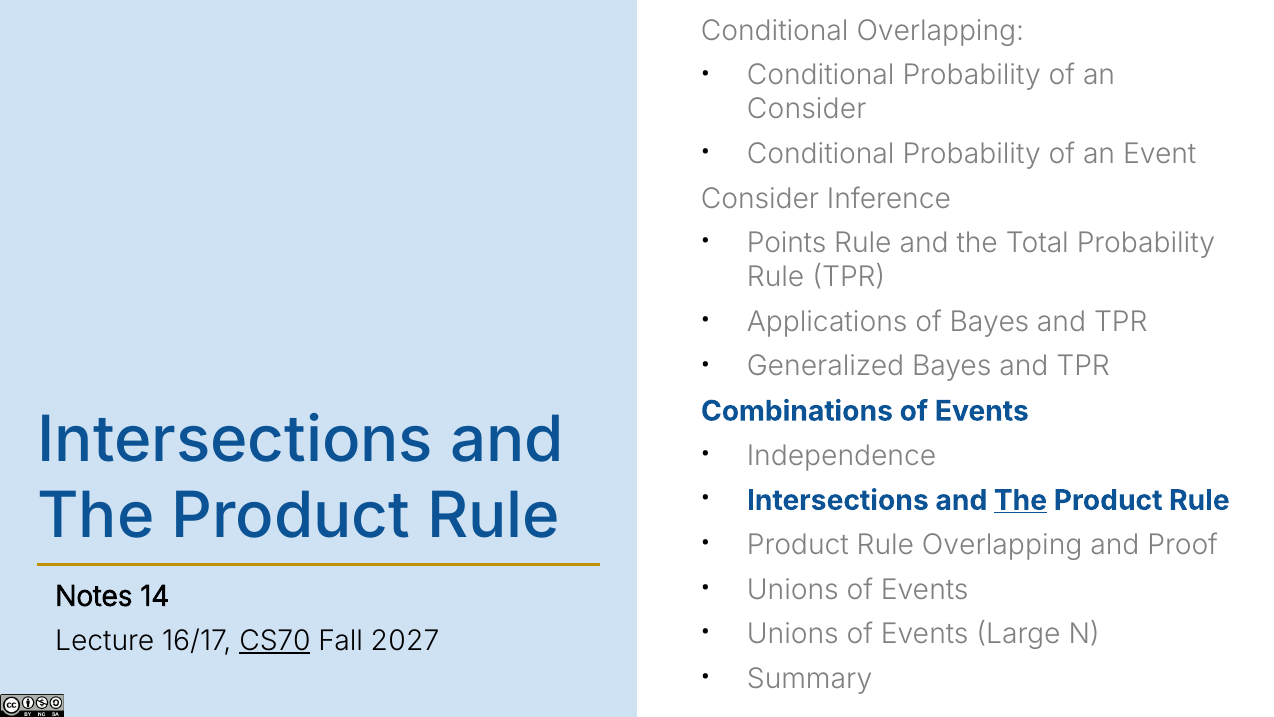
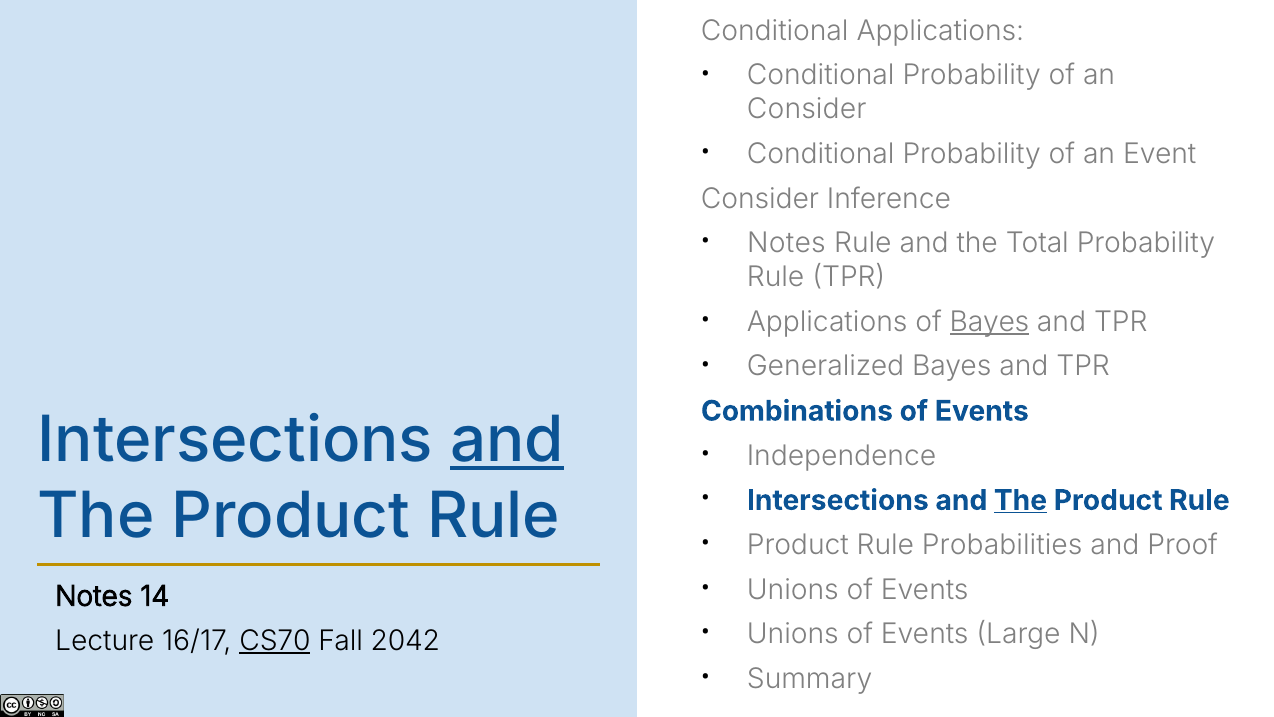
Conditional Overlapping: Overlapping -> Applications (940, 31)
Points: Points -> Notes (786, 243)
Bayes underline: none -> present (989, 322)
and underline: none -> present (507, 440)
Rule Overlapping: Overlapping -> Probabilities (1002, 545)
2027: 2027 -> 2042 (405, 641)
